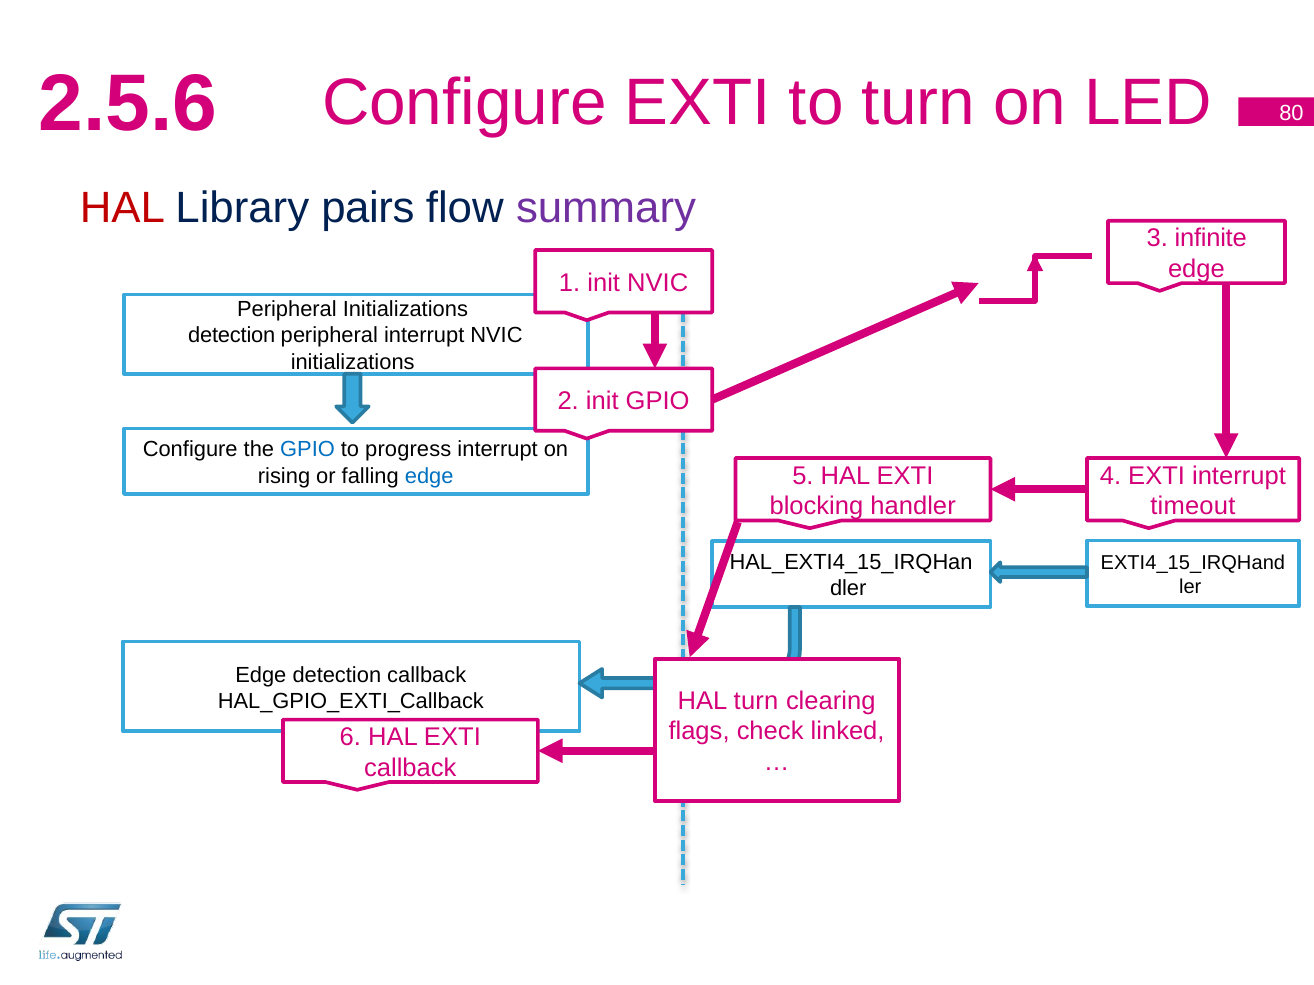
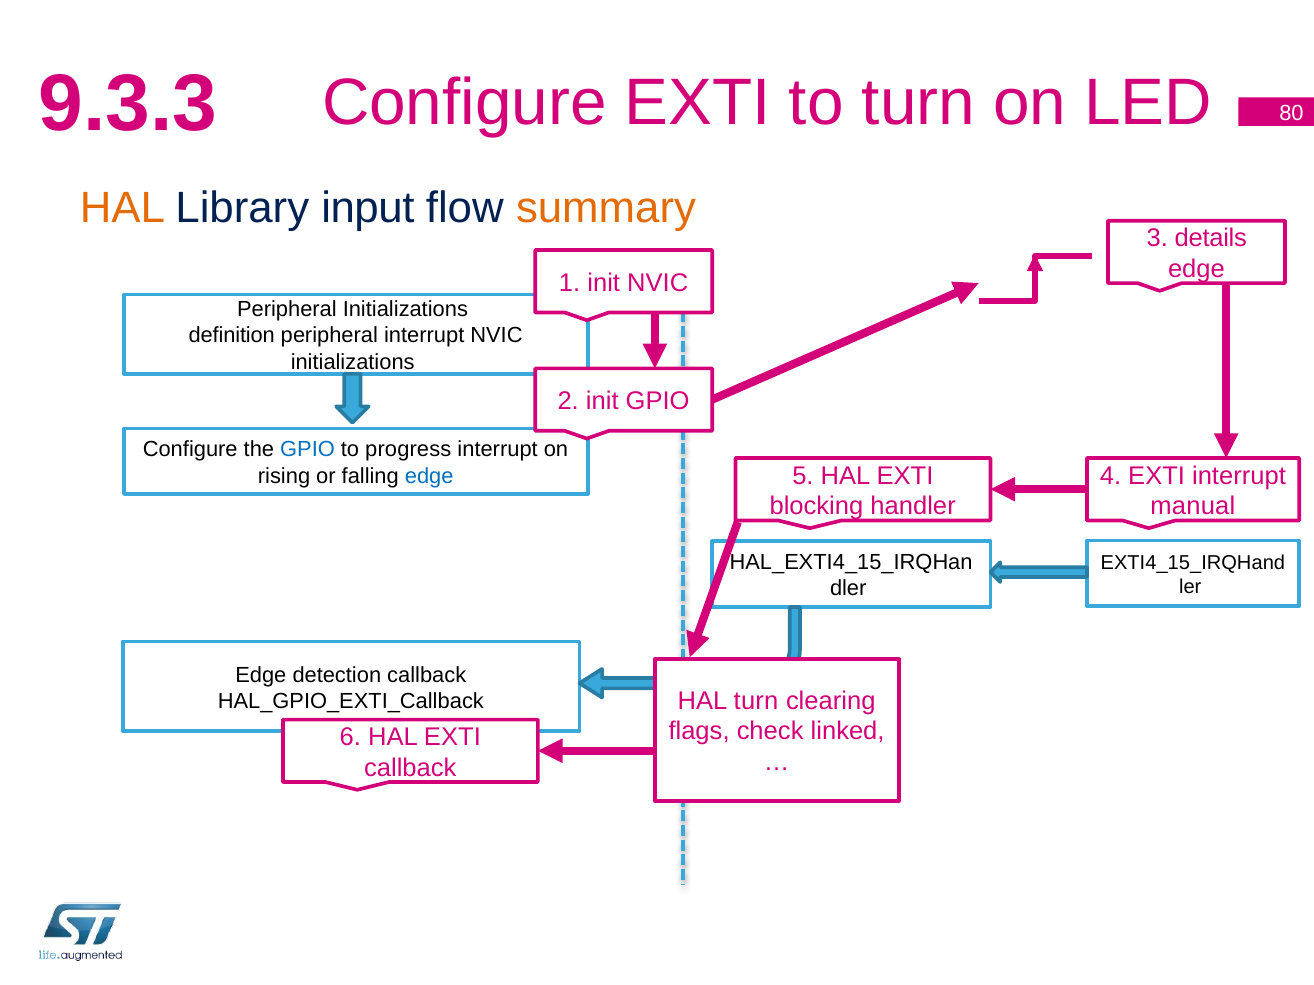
2.5.6: 2.5.6 -> 9.3.3 (128, 104)
HAL colour: red -> orange (122, 208)
pairs: pairs -> input (368, 208)
summary colour: purple -> orange (606, 208)
infinite: infinite -> details (1211, 238)
detection: detection -> definition (232, 336)
timeout: timeout -> manual (1193, 507)
